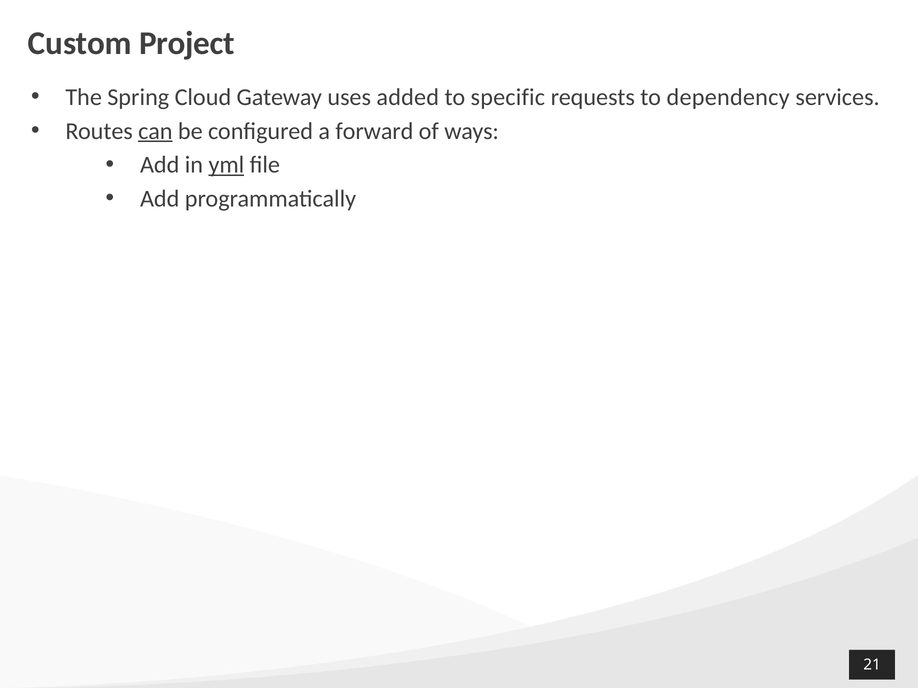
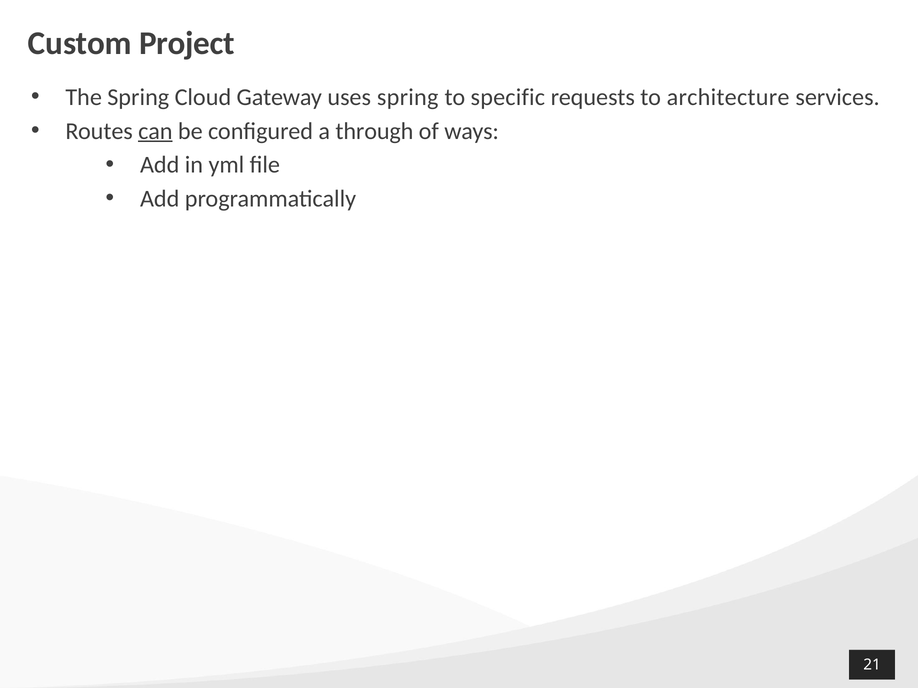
uses added: added -> spring (408, 97)
dependency: dependency -> architecture (728, 97)
forward: forward -> through (374, 131)
yml underline: present -> none (226, 165)
